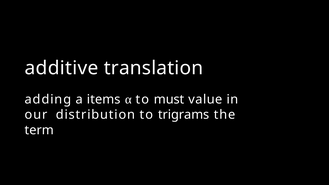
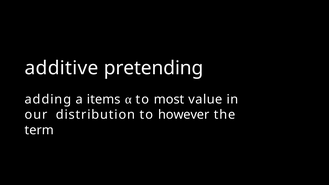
translation: translation -> pretending (154, 68)
must: must -> most (169, 100)
trigrams: trigrams -> however (184, 115)
